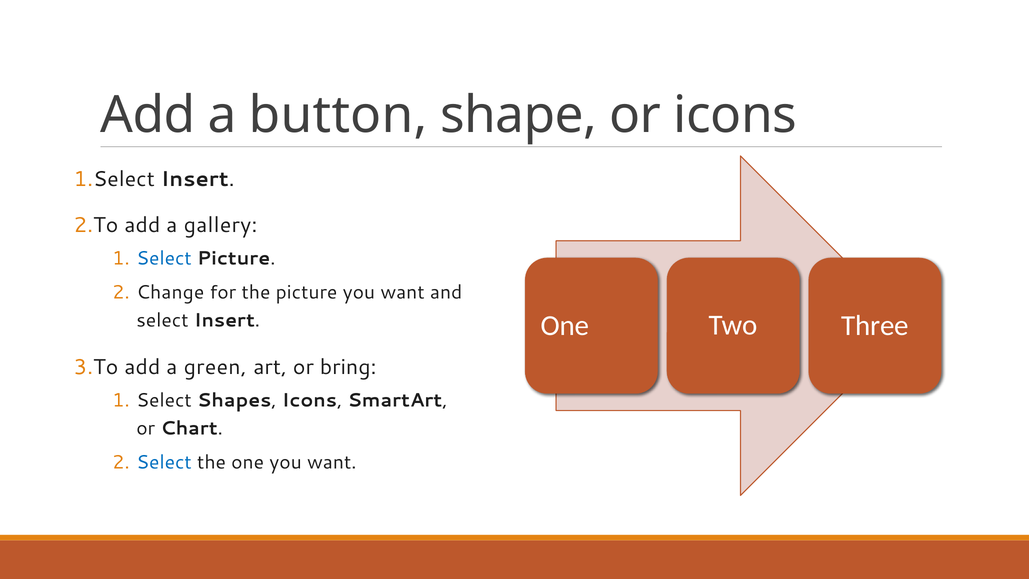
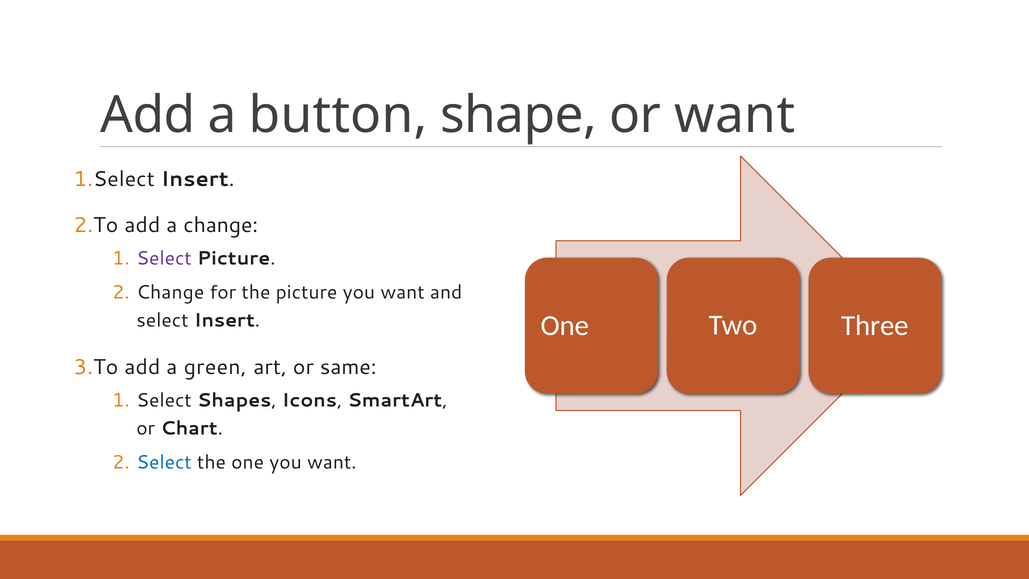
or icons: icons -> want (735, 115)
a gallery: gallery -> change (221, 225)
Select colour: blue -> purple (164, 258)
bring: bring -> same (348, 367)
